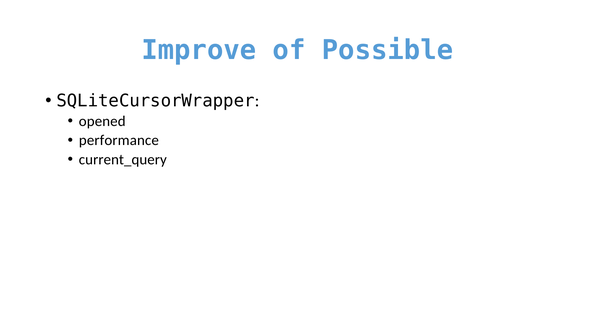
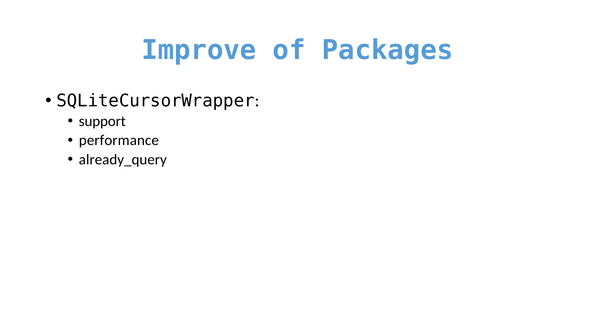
Possible: Possible -> Packages (388, 50)
opened: opened -> support (102, 121)
current_query: current_query -> already_query (123, 159)
